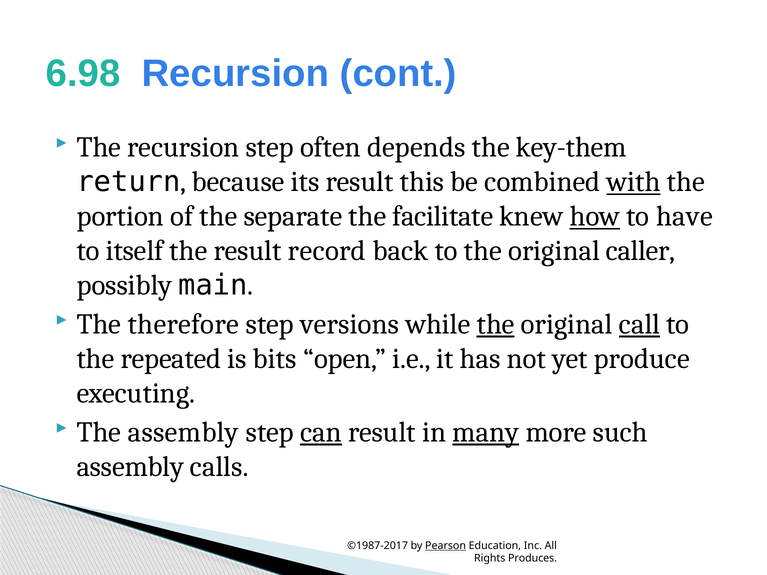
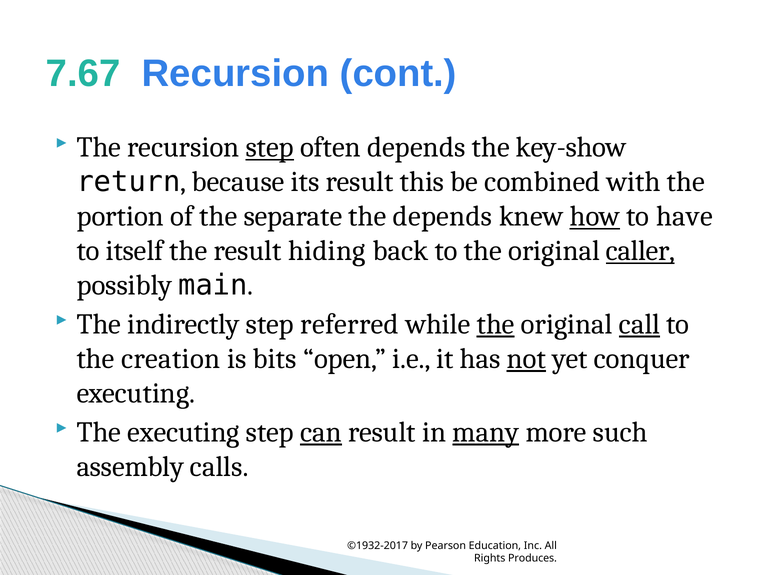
6.98: 6.98 -> 7.67 (83, 74)
step underline: none -> present (270, 147)
key-them: key-them -> key-show (571, 147)
with underline: present -> none (634, 182)
the facilitate: facilitate -> depends (443, 216)
record: record -> hiding (327, 251)
caller underline: none -> present (640, 251)
therefore: therefore -> indirectly (184, 324)
versions: versions -> referred (350, 324)
repeated: repeated -> creation (171, 359)
not underline: none -> present (526, 359)
produce: produce -> conquer (642, 359)
The assembly: assembly -> executing (184, 432)
©1987-2017: ©1987-2017 -> ©1932-2017 (378, 546)
Pearson underline: present -> none (446, 546)
